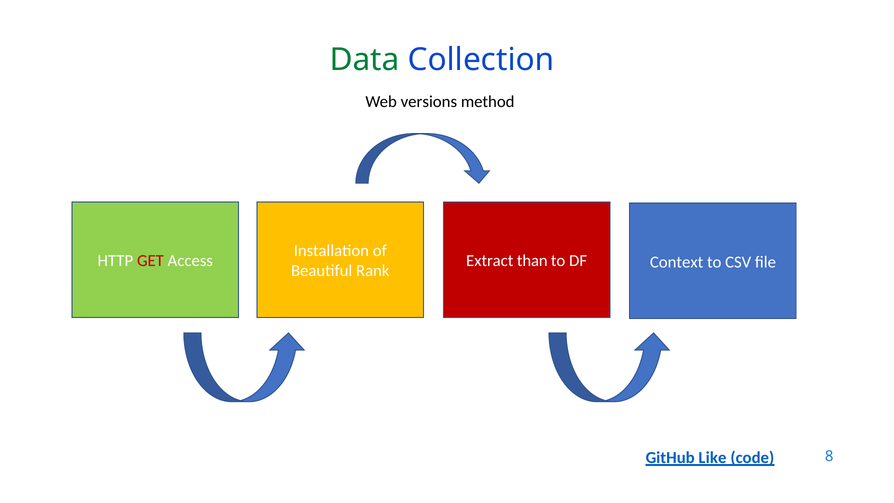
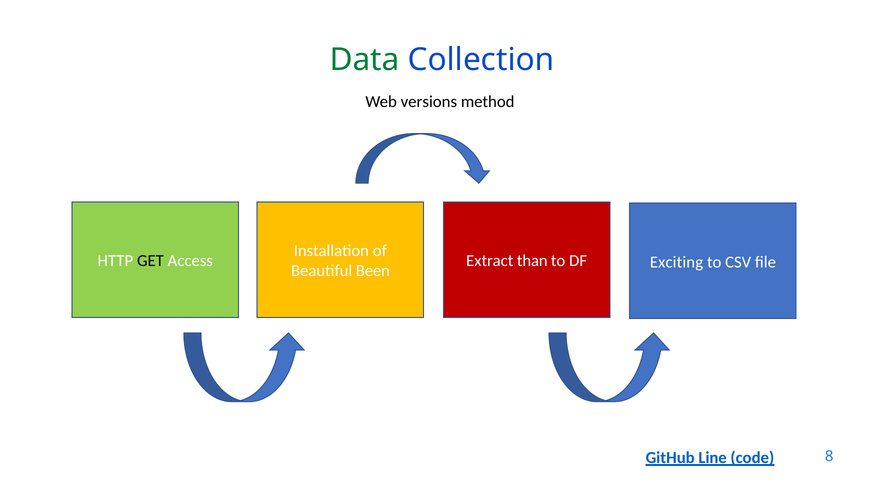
GET colour: red -> black (150, 261)
Context: Context -> Exciting (677, 262)
Rank: Rank -> Been (373, 271)
Like: Like -> Line (713, 458)
